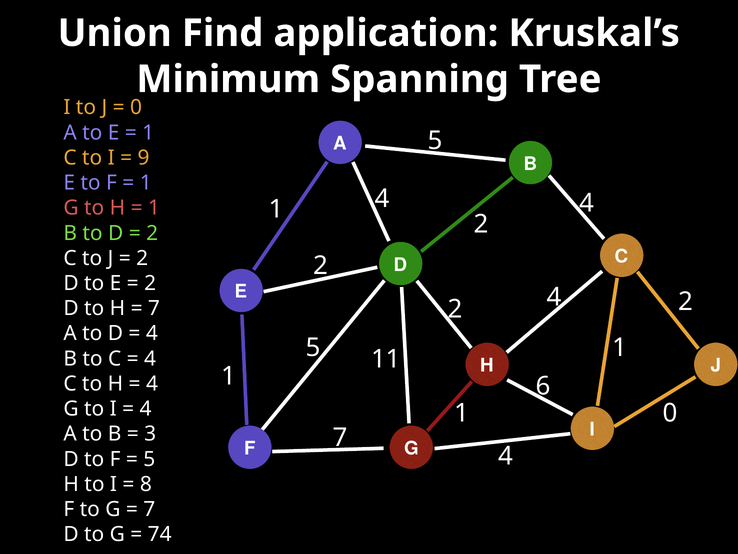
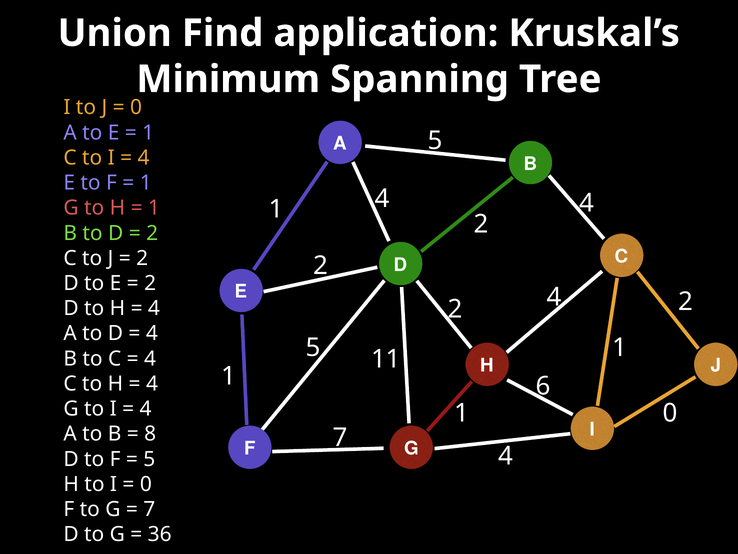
9: 9 -> 4 (144, 158)
7: 7 -> 4 (154, 308)
3: 3 -> 8 (150, 434)
8: 8 -> 0 (146, 484)
74: 74 -> 36 (160, 534)
